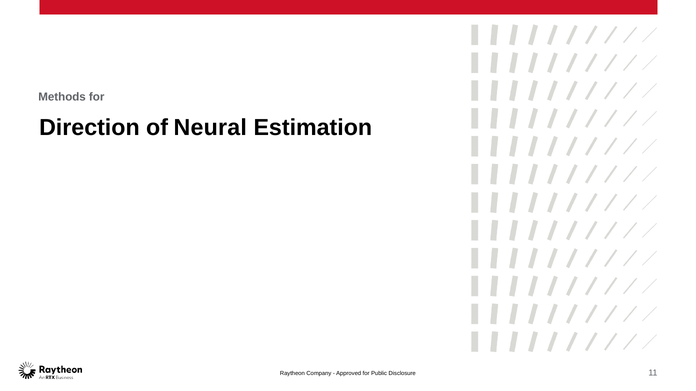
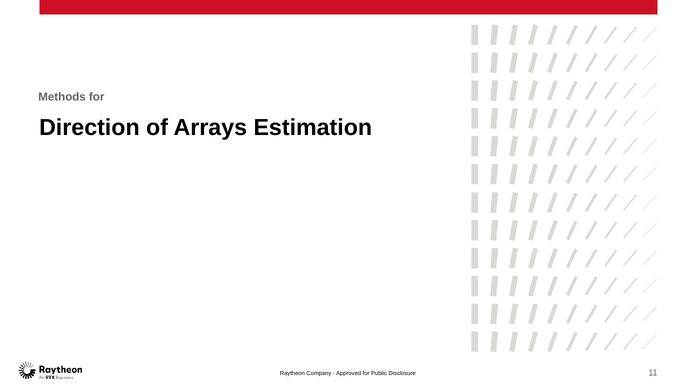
Neural: Neural -> Arrays (210, 128)
